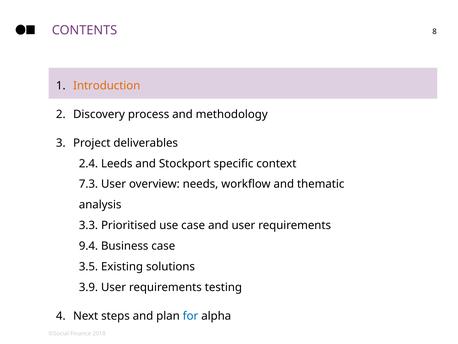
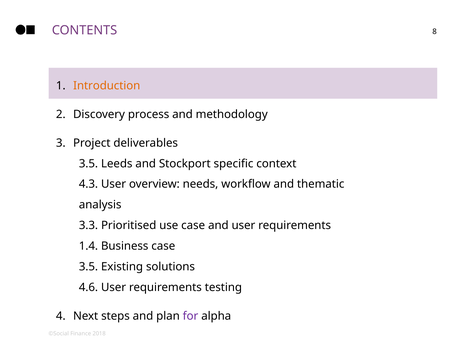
2.4: 2.4 -> 3.5 (88, 163)
7.3: 7.3 -> 4.3 (88, 184)
9.4: 9.4 -> 1.4 (88, 246)
3.9: 3.9 -> 4.6 (88, 287)
for colour: blue -> purple (191, 316)
